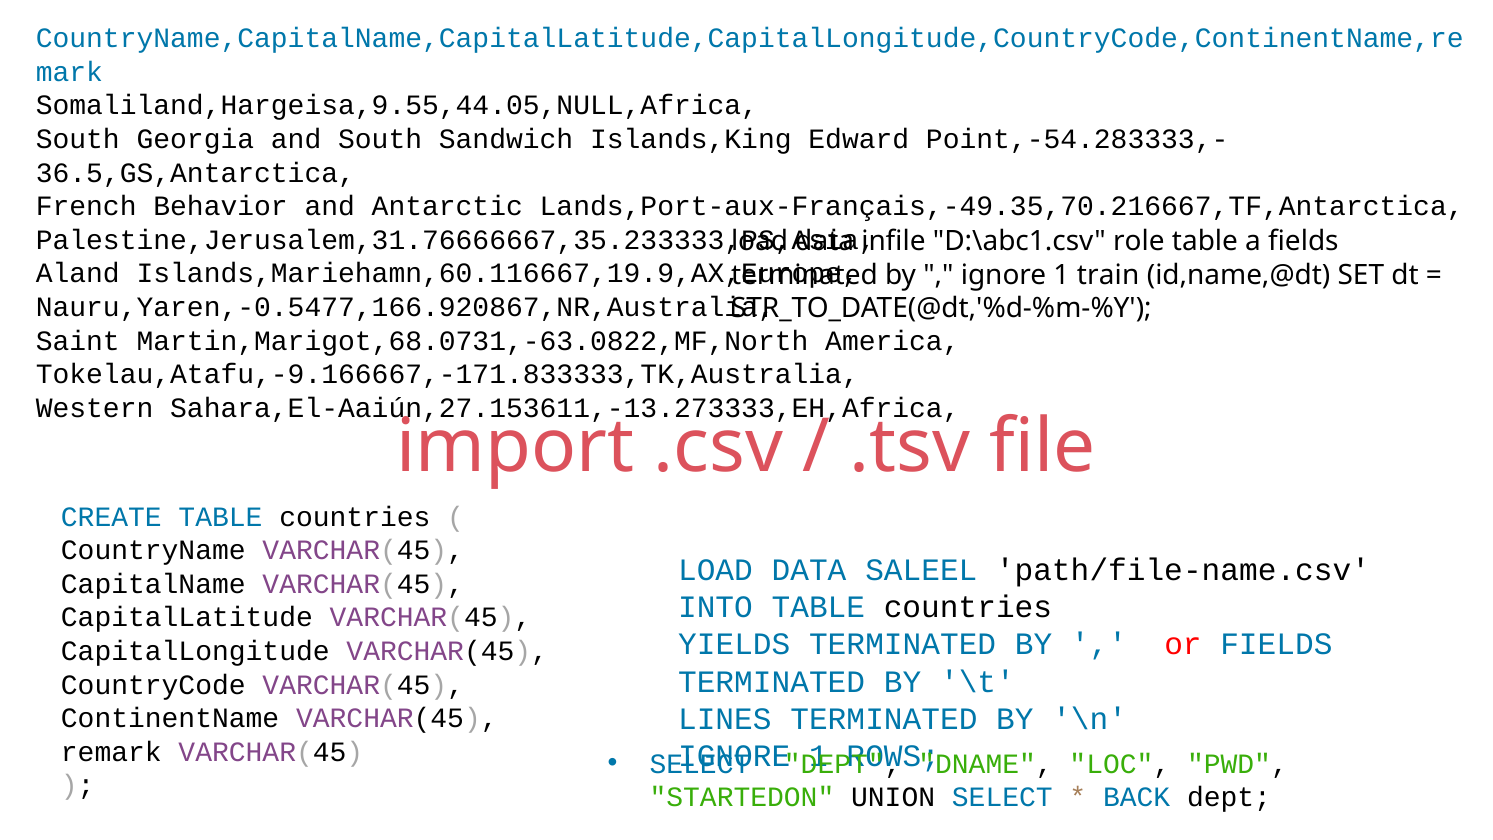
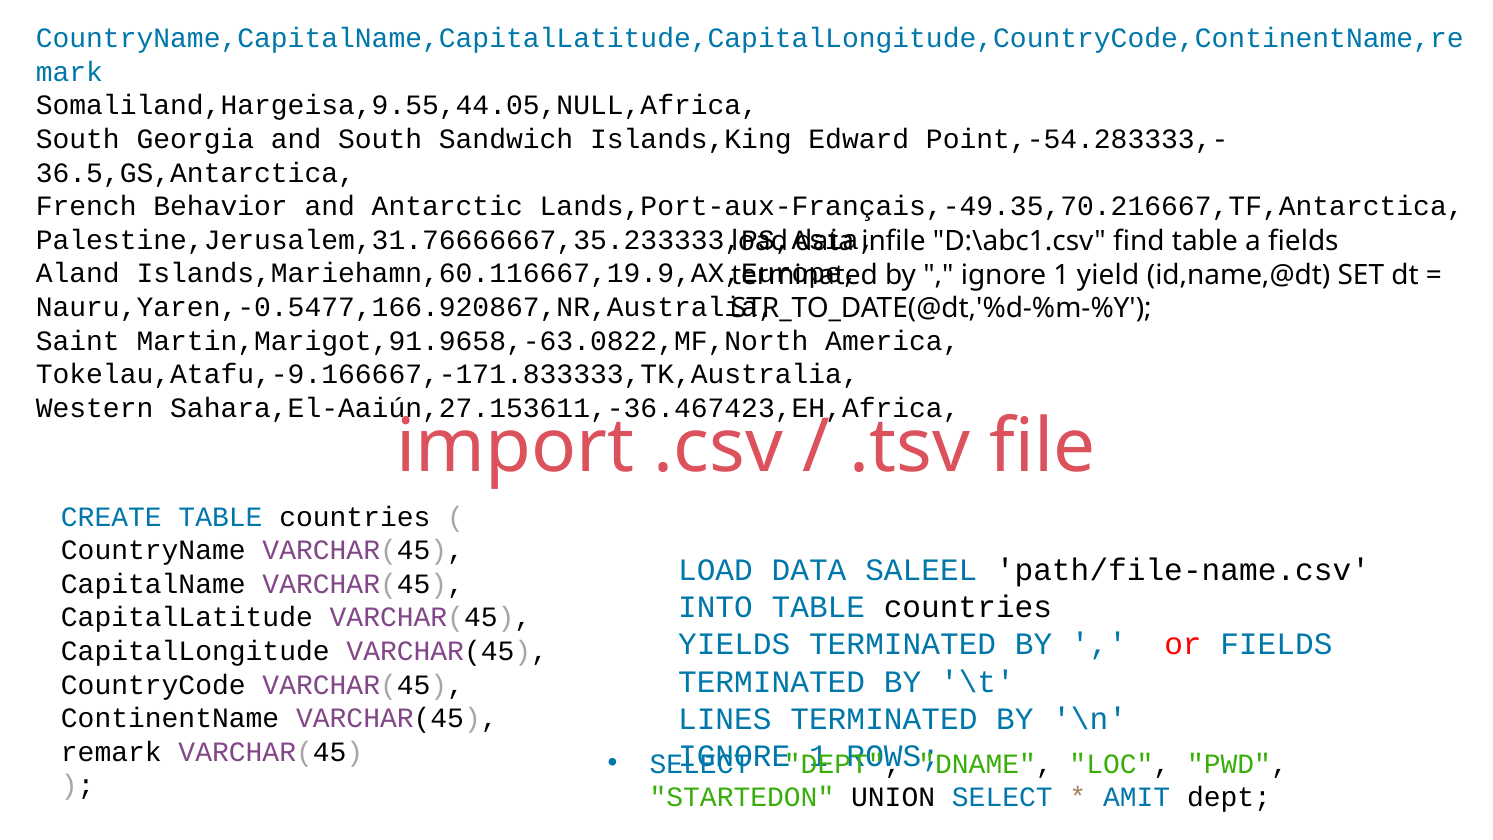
role: role -> find (1139, 241)
train: train -> yield (1108, 275)
Martin,Marigot,68.0731,-63.0822,MF,North: Martin,Marigot,68.0731,-63.0822,MF,North -> Martin,Marigot,91.9658,-63.0822,MF,North (472, 341)
Sahara,El-Aaiún,27.153611,-13.273333,EH,Africa: Sahara,El-Aaiún,27.153611,-13.273333,EH,Africa -> Sahara,El-Aaiún,27.153611,-36.467423,EH,Africa (565, 408)
BACK: BACK -> AMIT (1137, 797)
